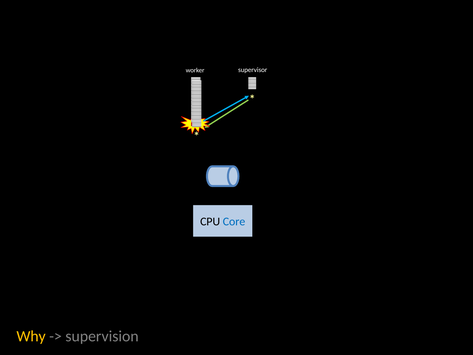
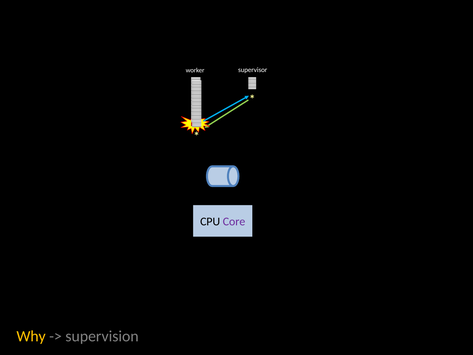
Core colour: blue -> purple (234, 222)
